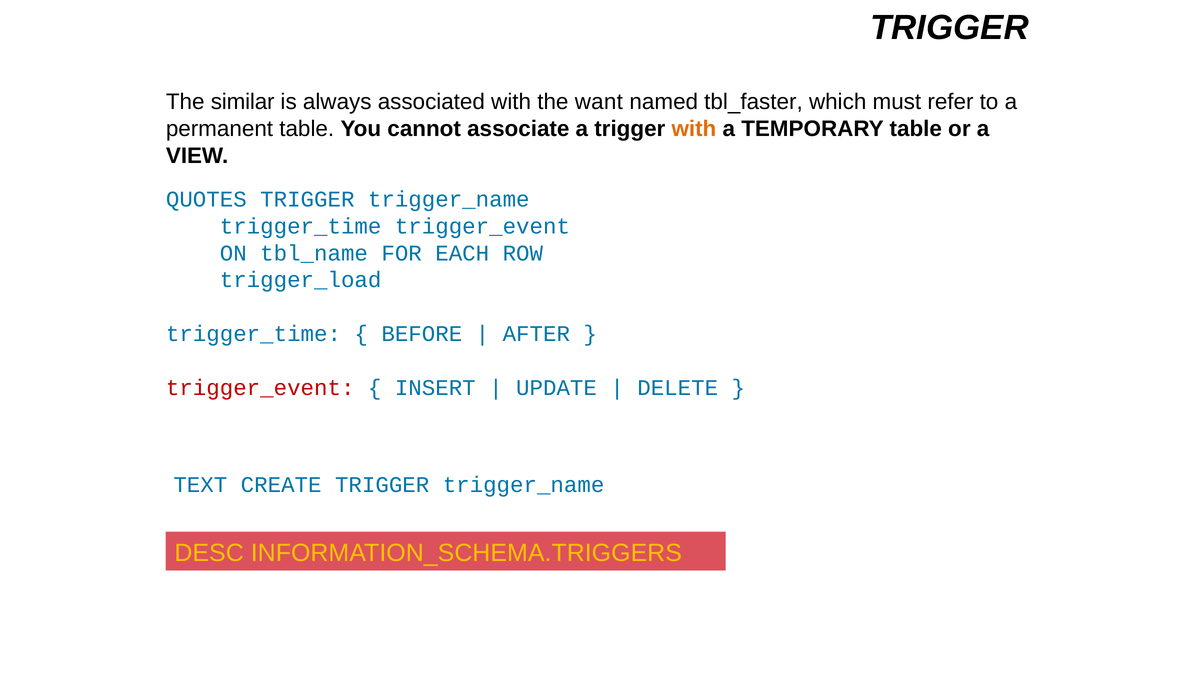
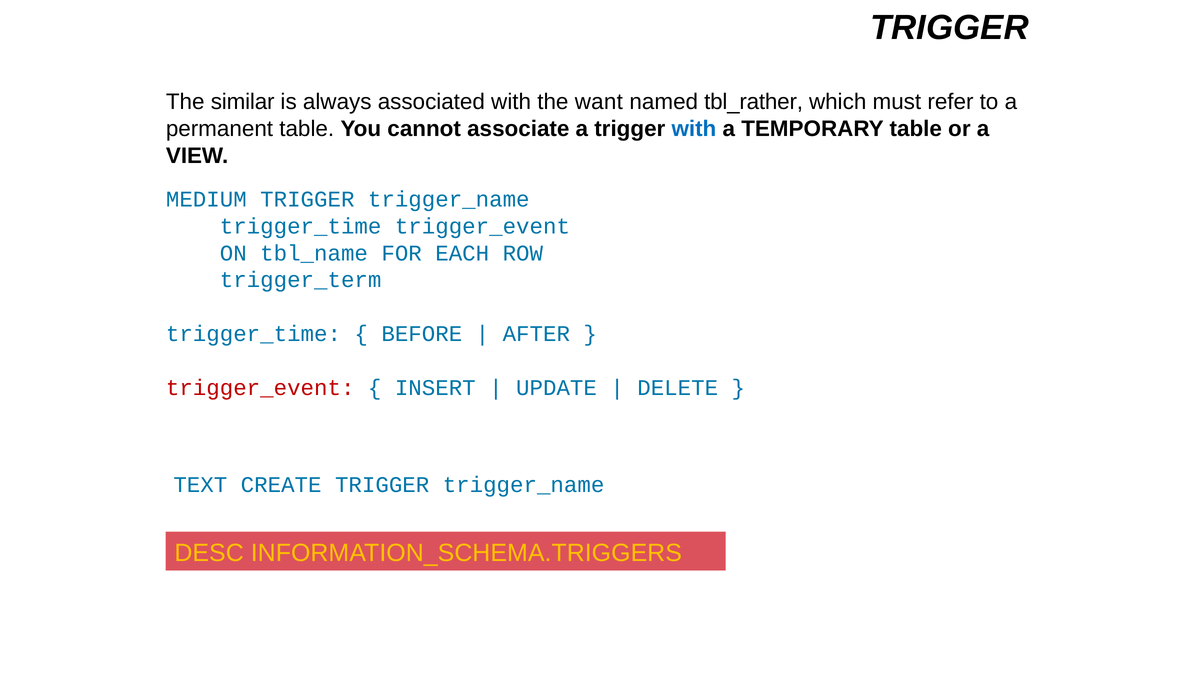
tbl_faster: tbl_faster -> tbl_rather (754, 102)
with colour: orange -> blue (694, 129)
QUOTES: QUOTES -> MEDIUM (206, 199)
trigger_load: trigger_load -> trigger_term (301, 280)
